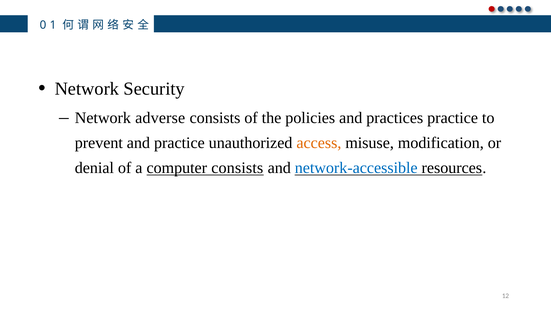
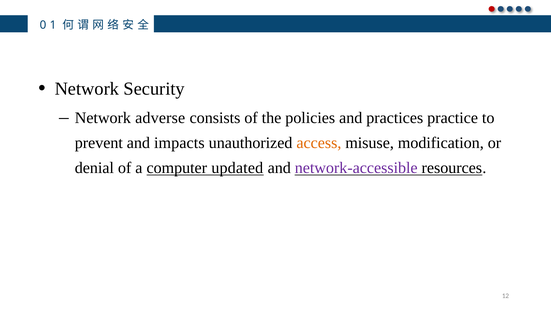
and practice: practice -> impacts (179, 143)
computer consists: consists -> updated (237, 168)
network-accessible colour: blue -> purple (356, 168)
